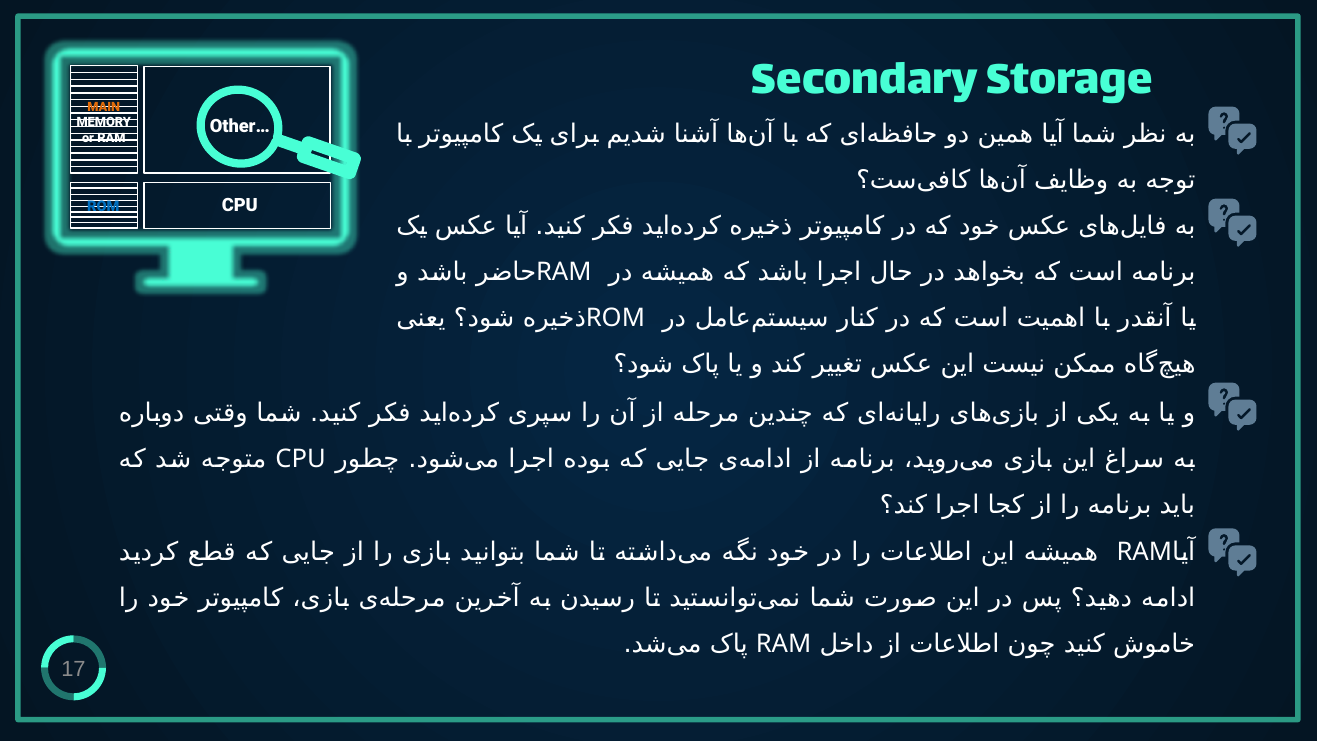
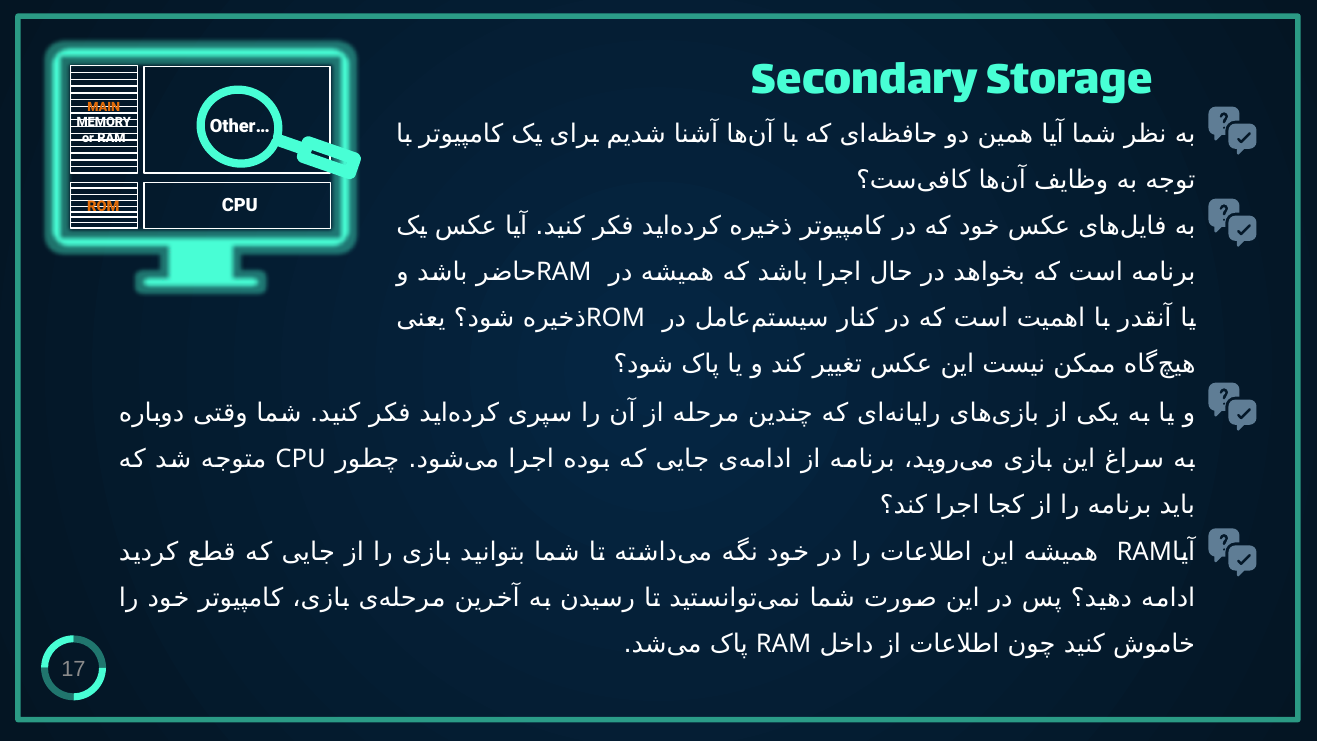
ROM colour: blue -> orange (103, 207)
